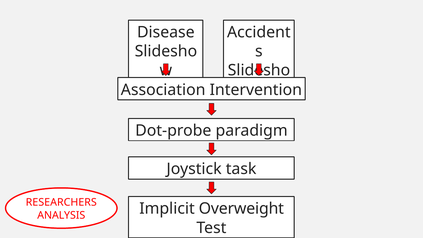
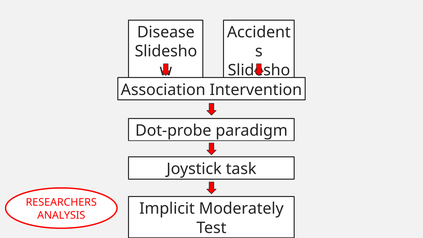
Overweight: Overweight -> Moderately (241, 209)
